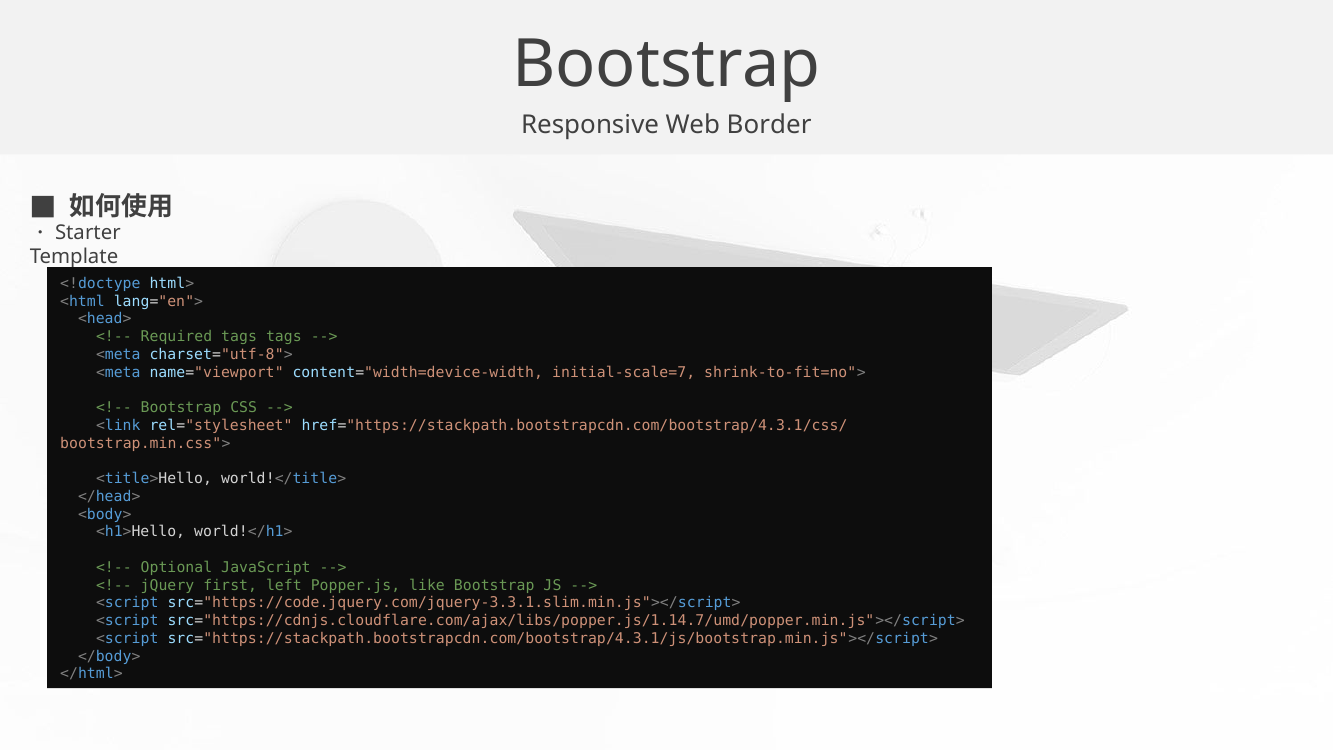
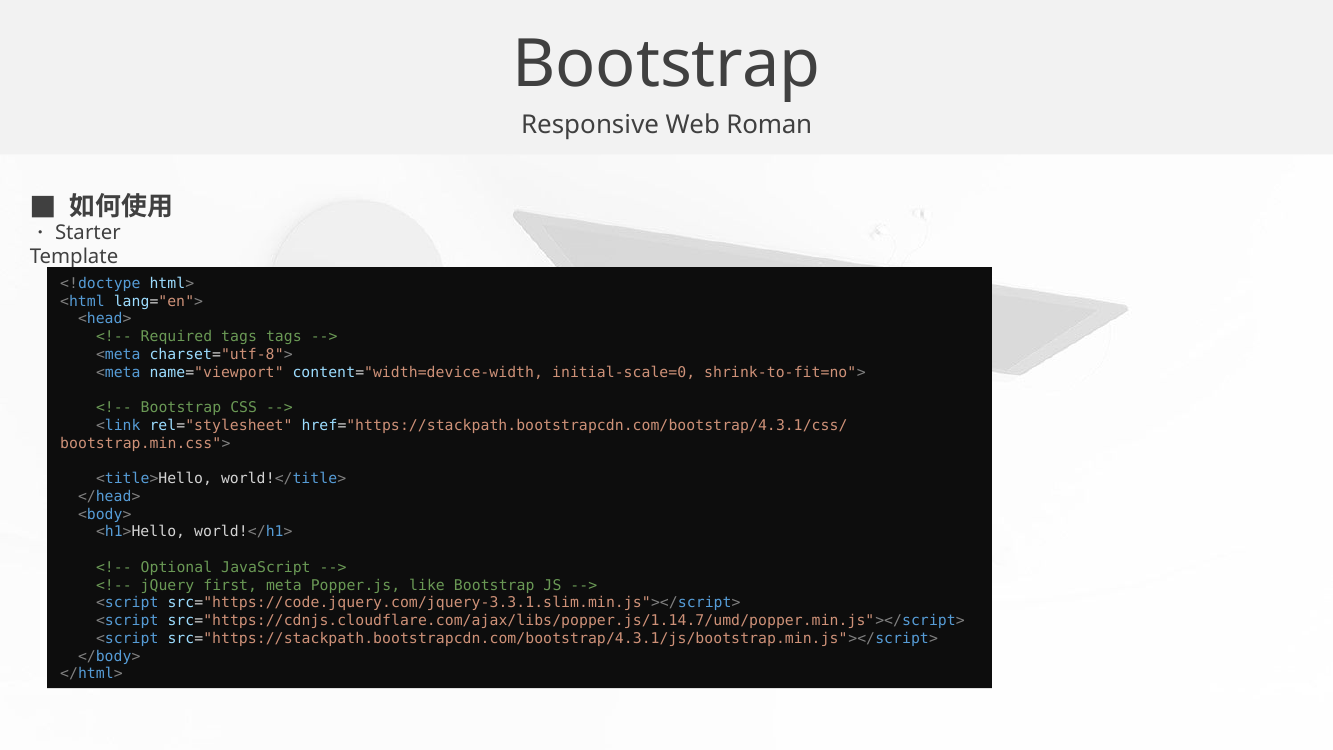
Border: Border -> Roman (769, 125)
initial-scale=7: initial-scale=7 -> initial-scale=0 (624, 372)
left: left -> meta (284, 585)
